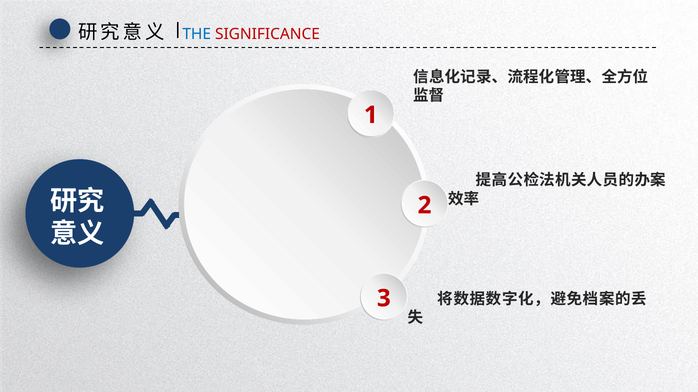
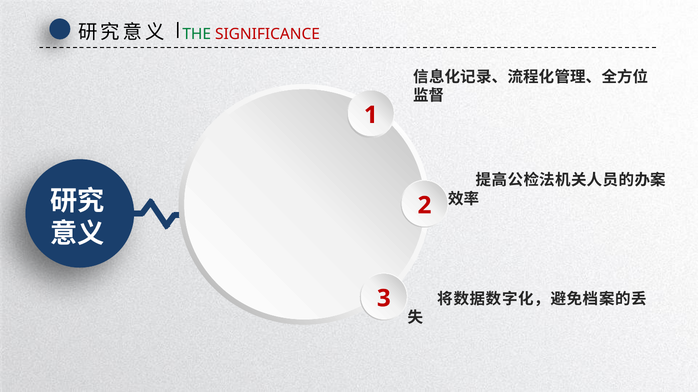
THE colour: blue -> green (197, 34)
